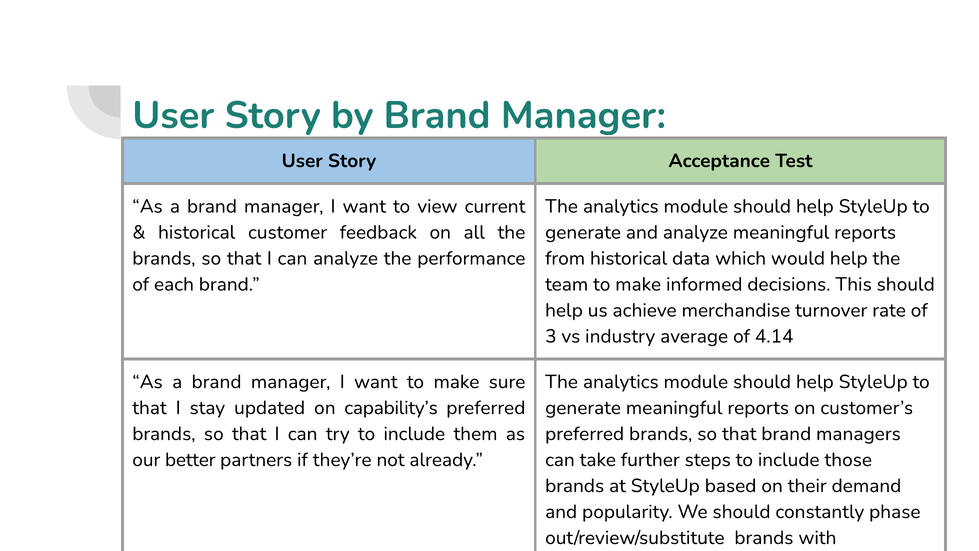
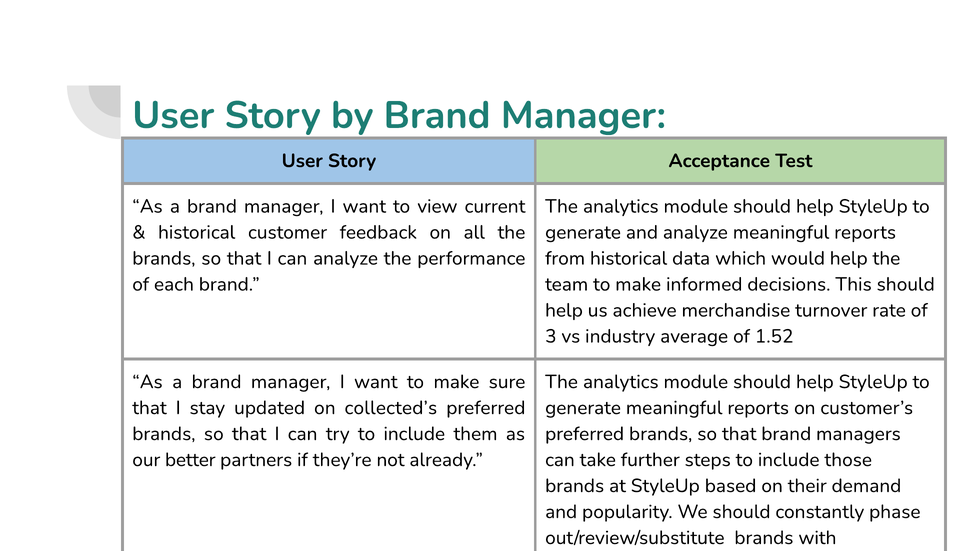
4.14: 4.14 -> 1.52 (774, 336)
capability’s: capability’s -> collected’s (391, 408)
